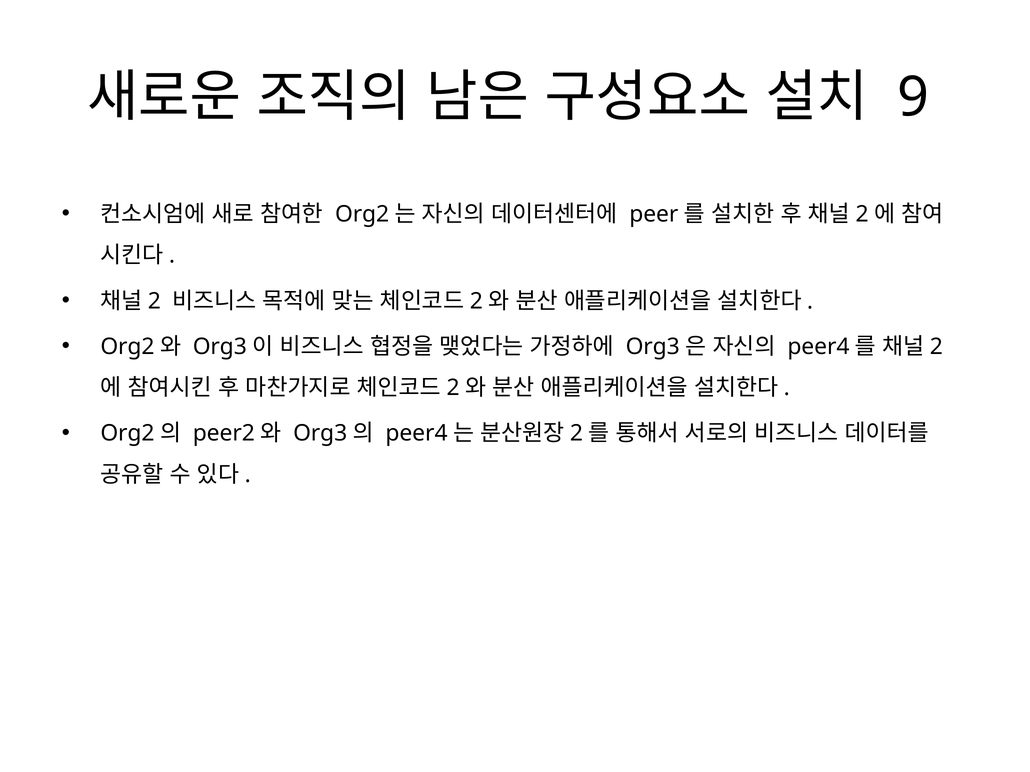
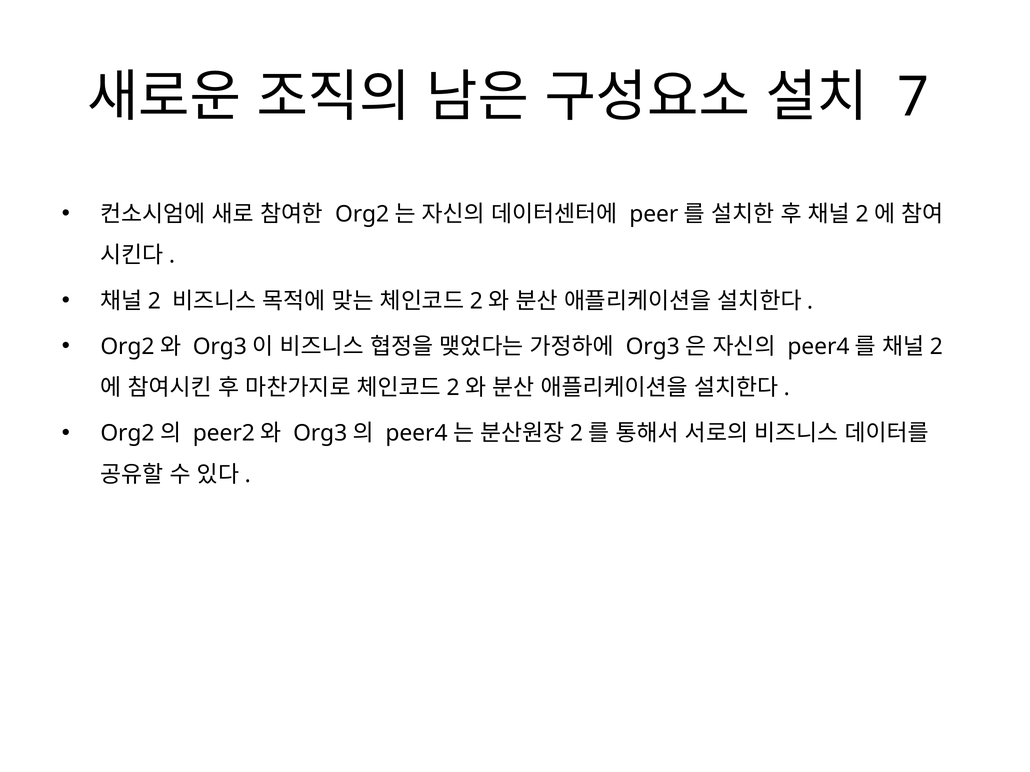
9: 9 -> 7 (913, 98)
